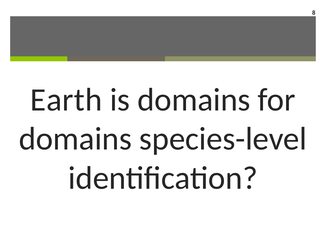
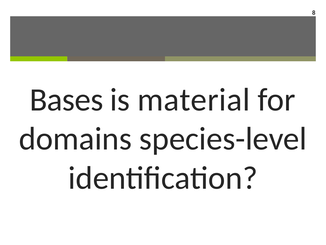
Earth: Earth -> Bases (66, 100)
is domains: domains -> material (194, 100)
